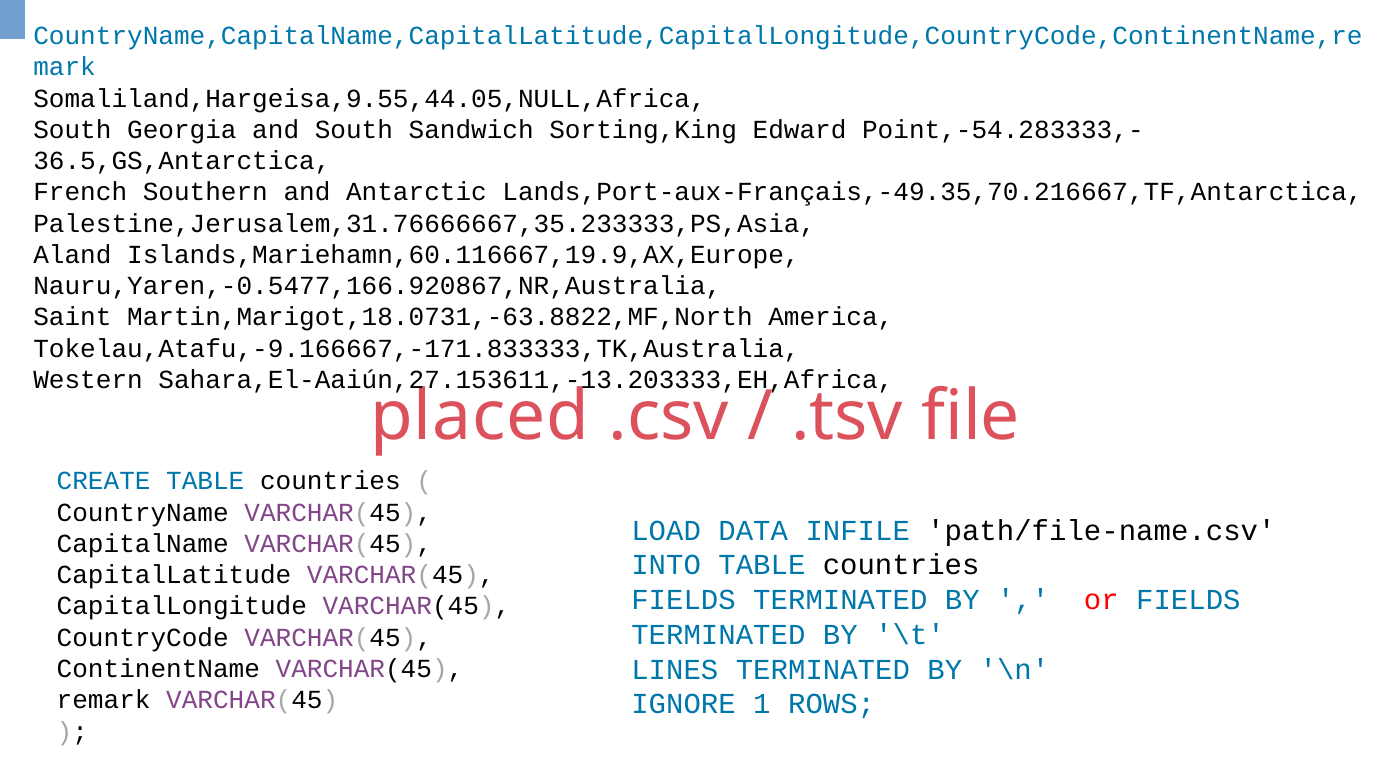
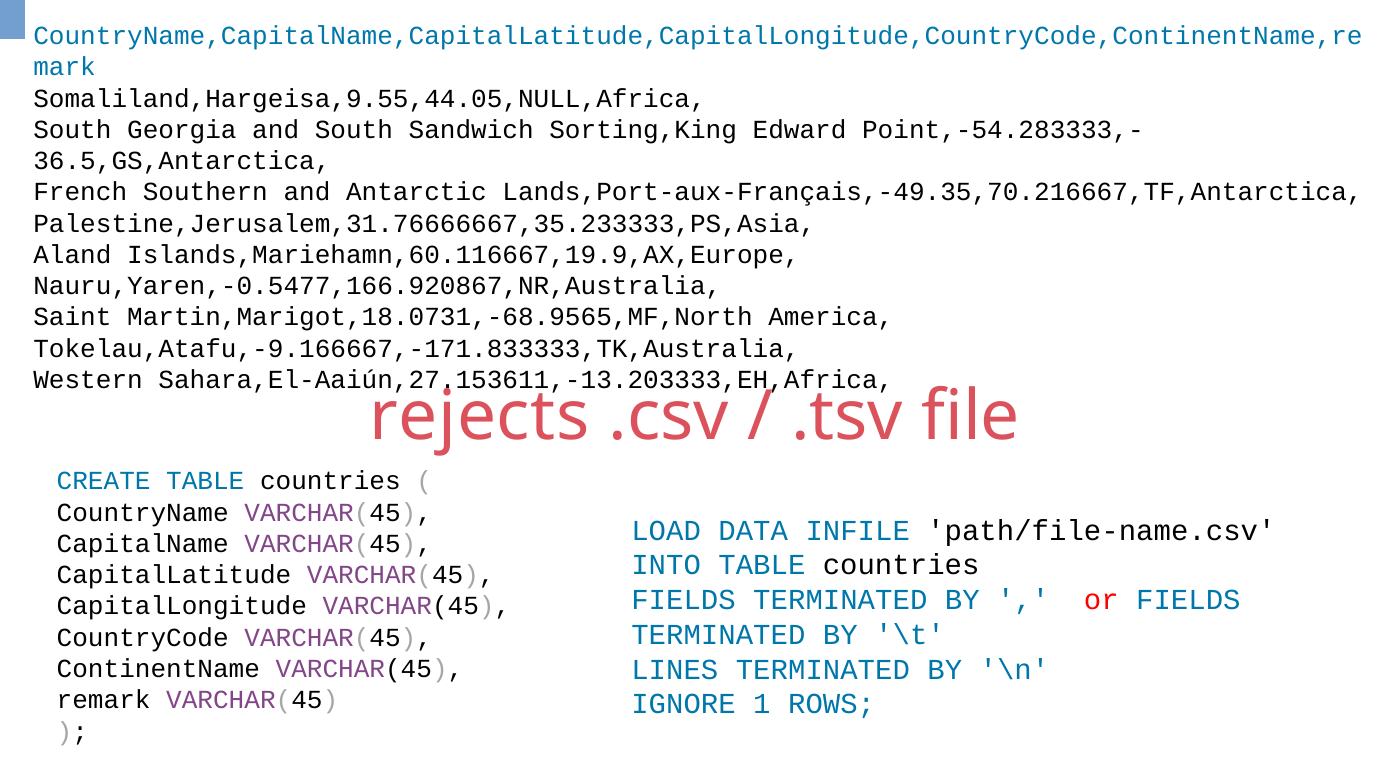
Martin,Marigot,18.0731,-63.8822,MF,North: Martin,Marigot,18.0731,-63.8822,MF,North -> Martin,Marigot,18.0731,-68.9565,MF,North (440, 317)
placed: placed -> rejects (480, 416)
